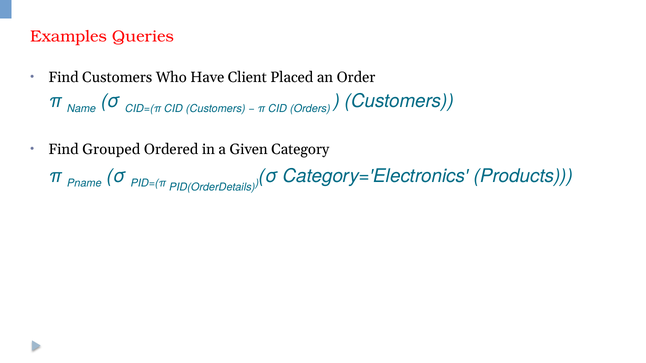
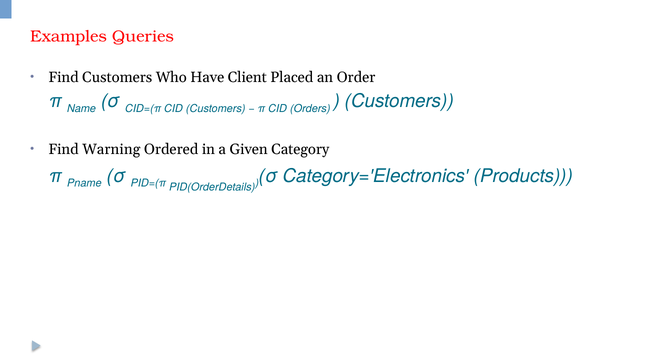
Grouped: Grouped -> Warning (111, 150)
